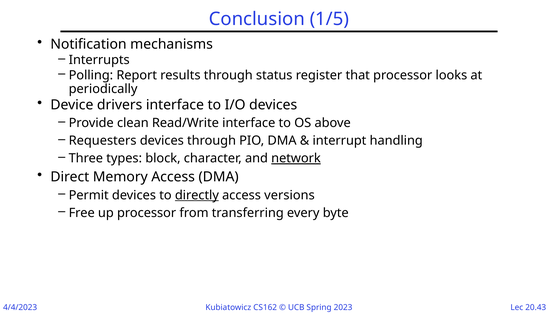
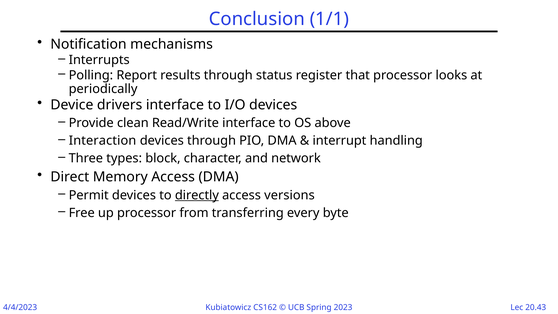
1/5: 1/5 -> 1/1 (329, 19)
Requesters: Requesters -> Interaction (103, 141)
network underline: present -> none (296, 158)
